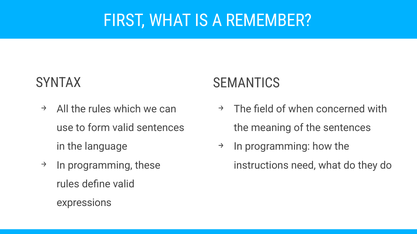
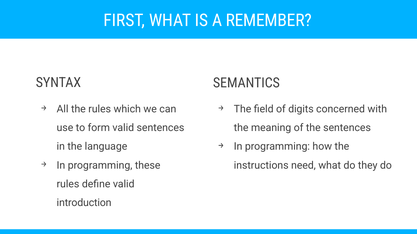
when: when -> digits (301, 109)
expressions: expressions -> introduction (84, 203)
